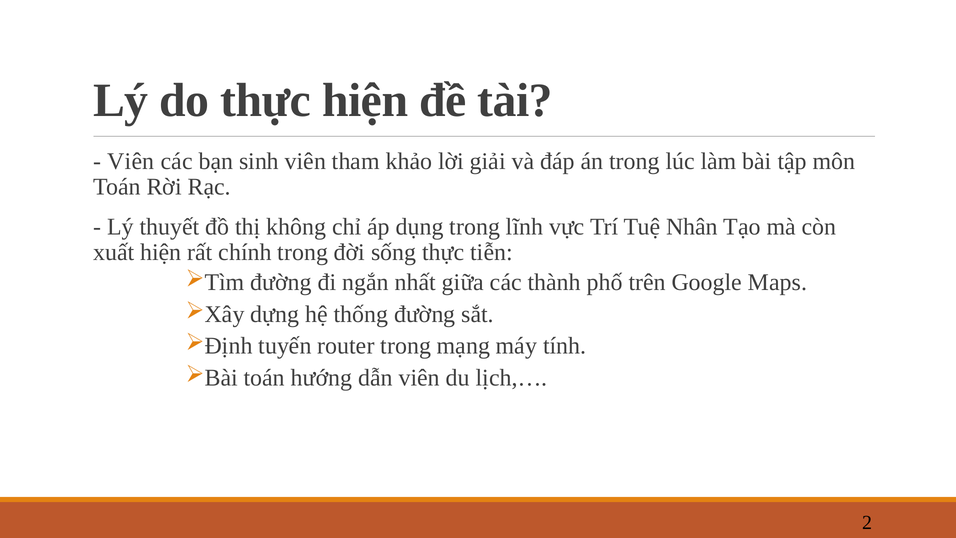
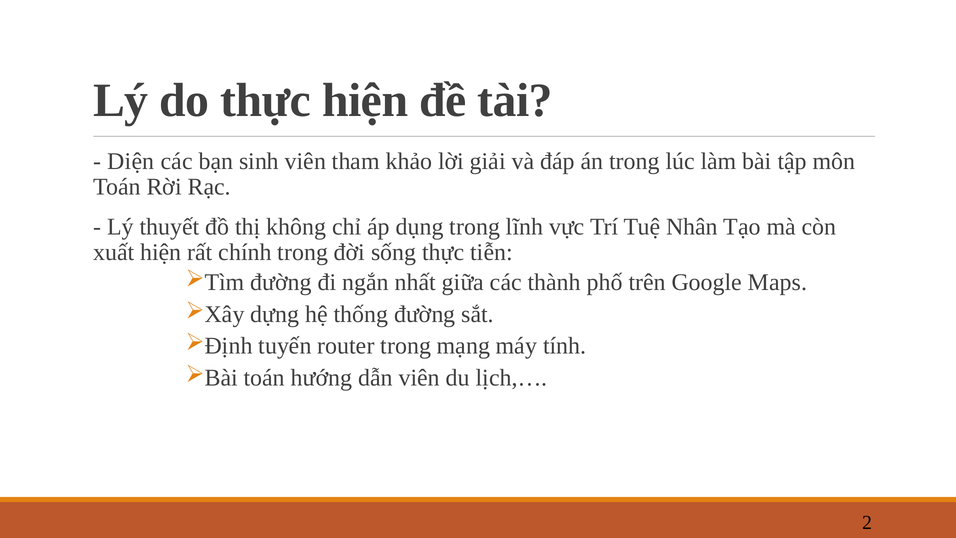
Viên: Viên -> Diện (131, 161)
